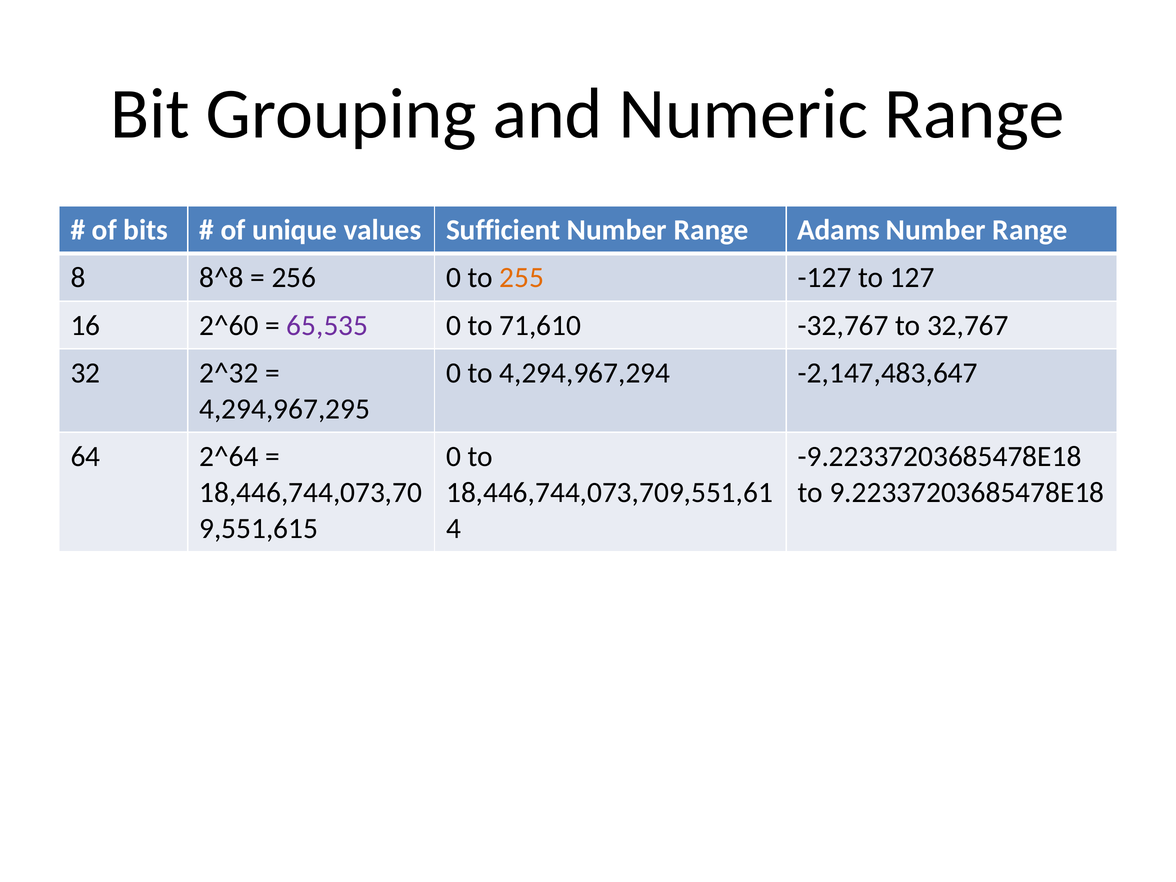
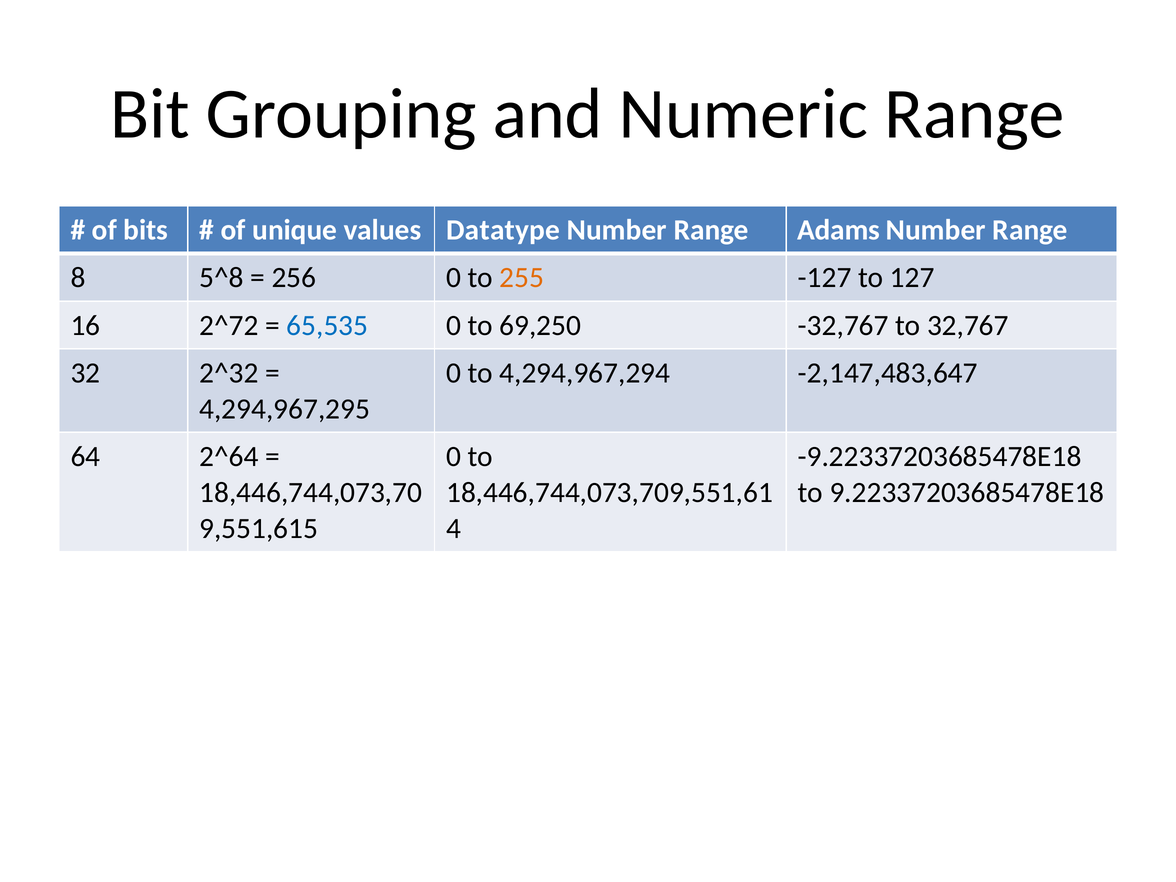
Sufficient: Sufficient -> Datatype (503, 230)
8^8: 8^8 -> 5^8 (222, 278)
2^60: 2^60 -> 2^72 (229, 325)
65,535 colour: purple -> blue (327, 325)
71,610: 71,610 -> 69,250 (540, 325)
